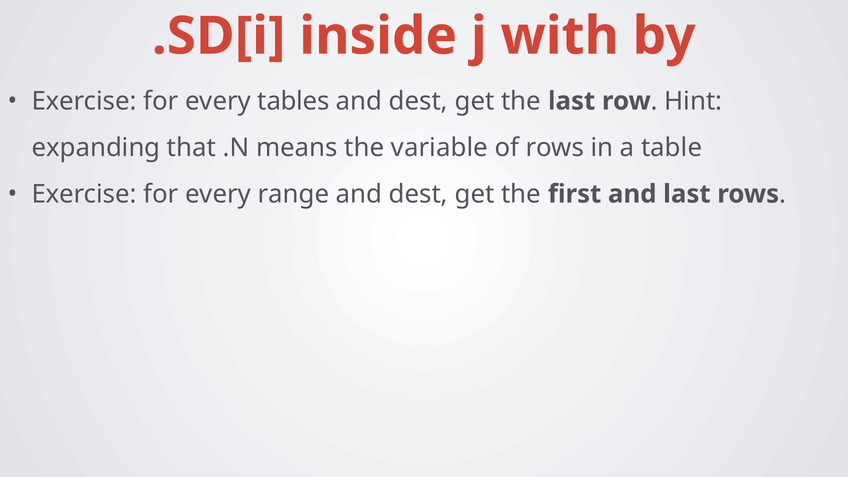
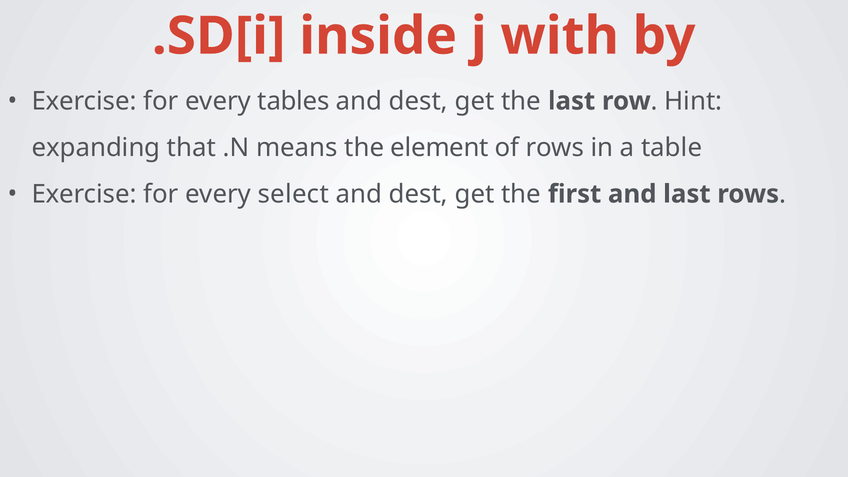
variable: variable -> element (440, 148)
range: range -> select (293, 194)
